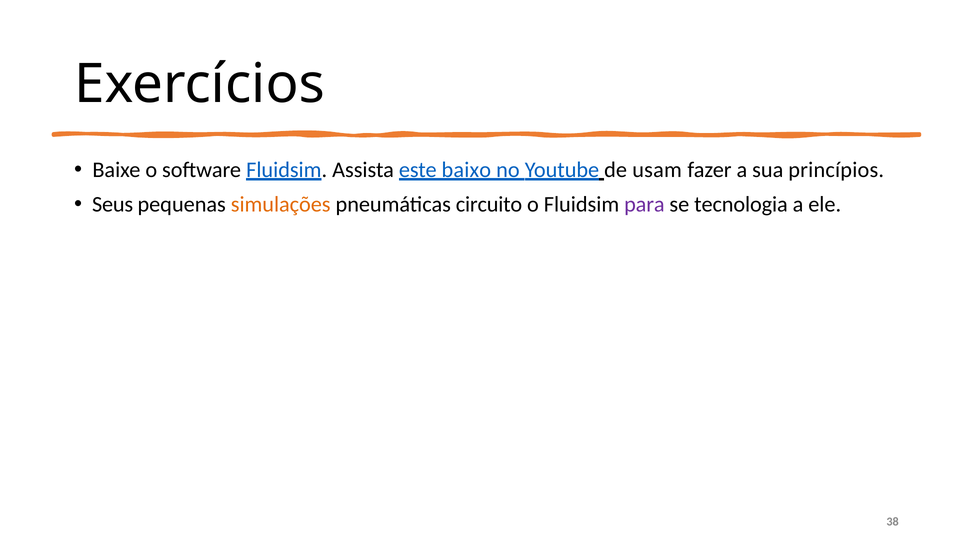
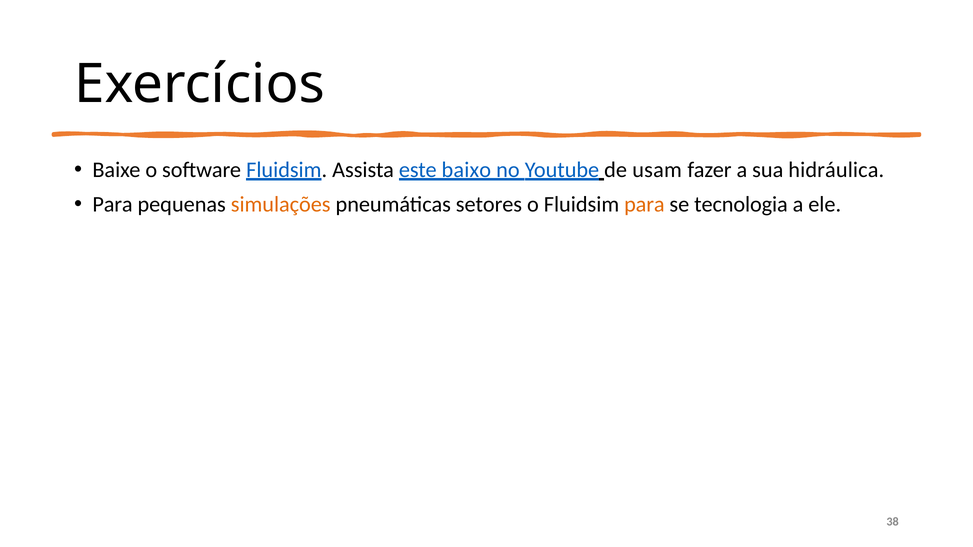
princípios: princípios -> hidráulica (836, 170)
Seus: Seus -> Para (113, 204)
circuito: circuito -> setores (489, 204)
para colour: purple -> orange (644, 204)
